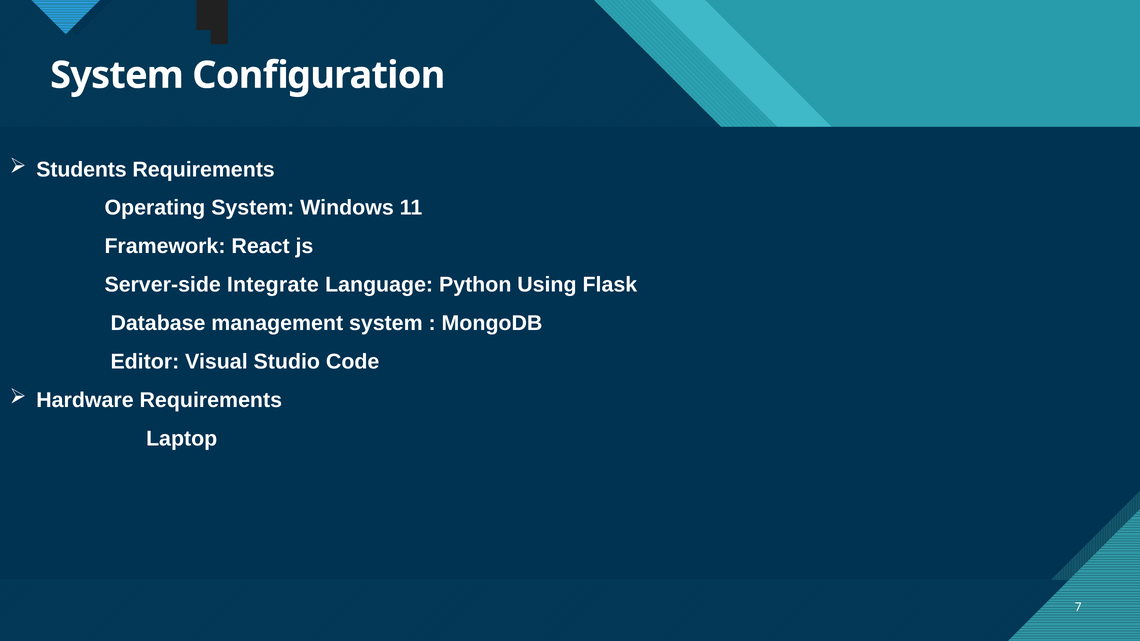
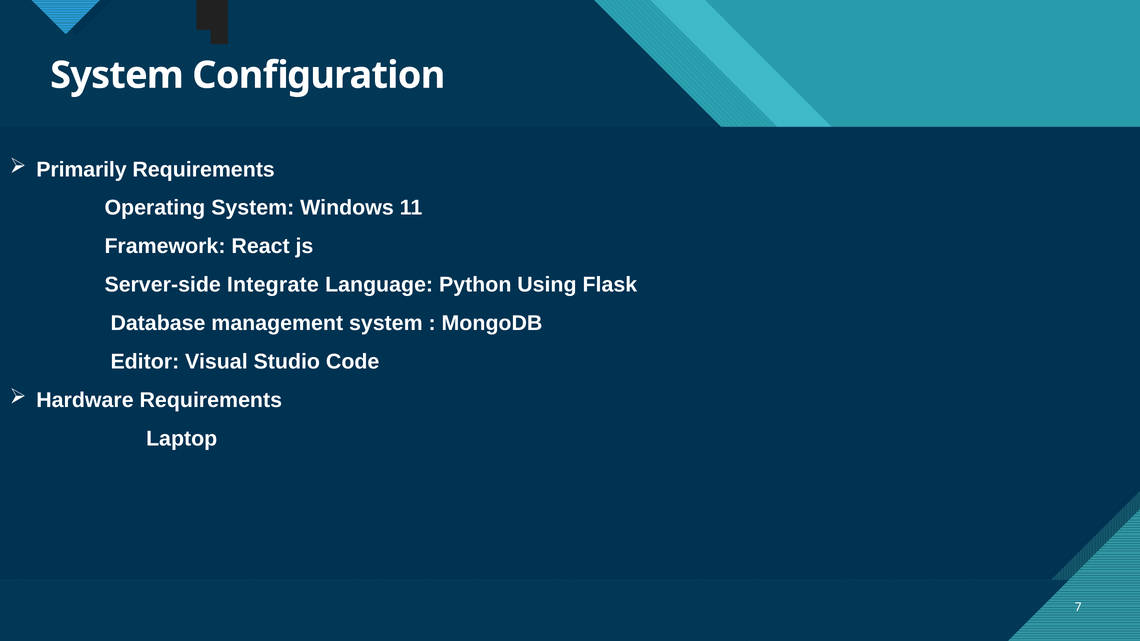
Students: Students -> Primarily (82, 170)
